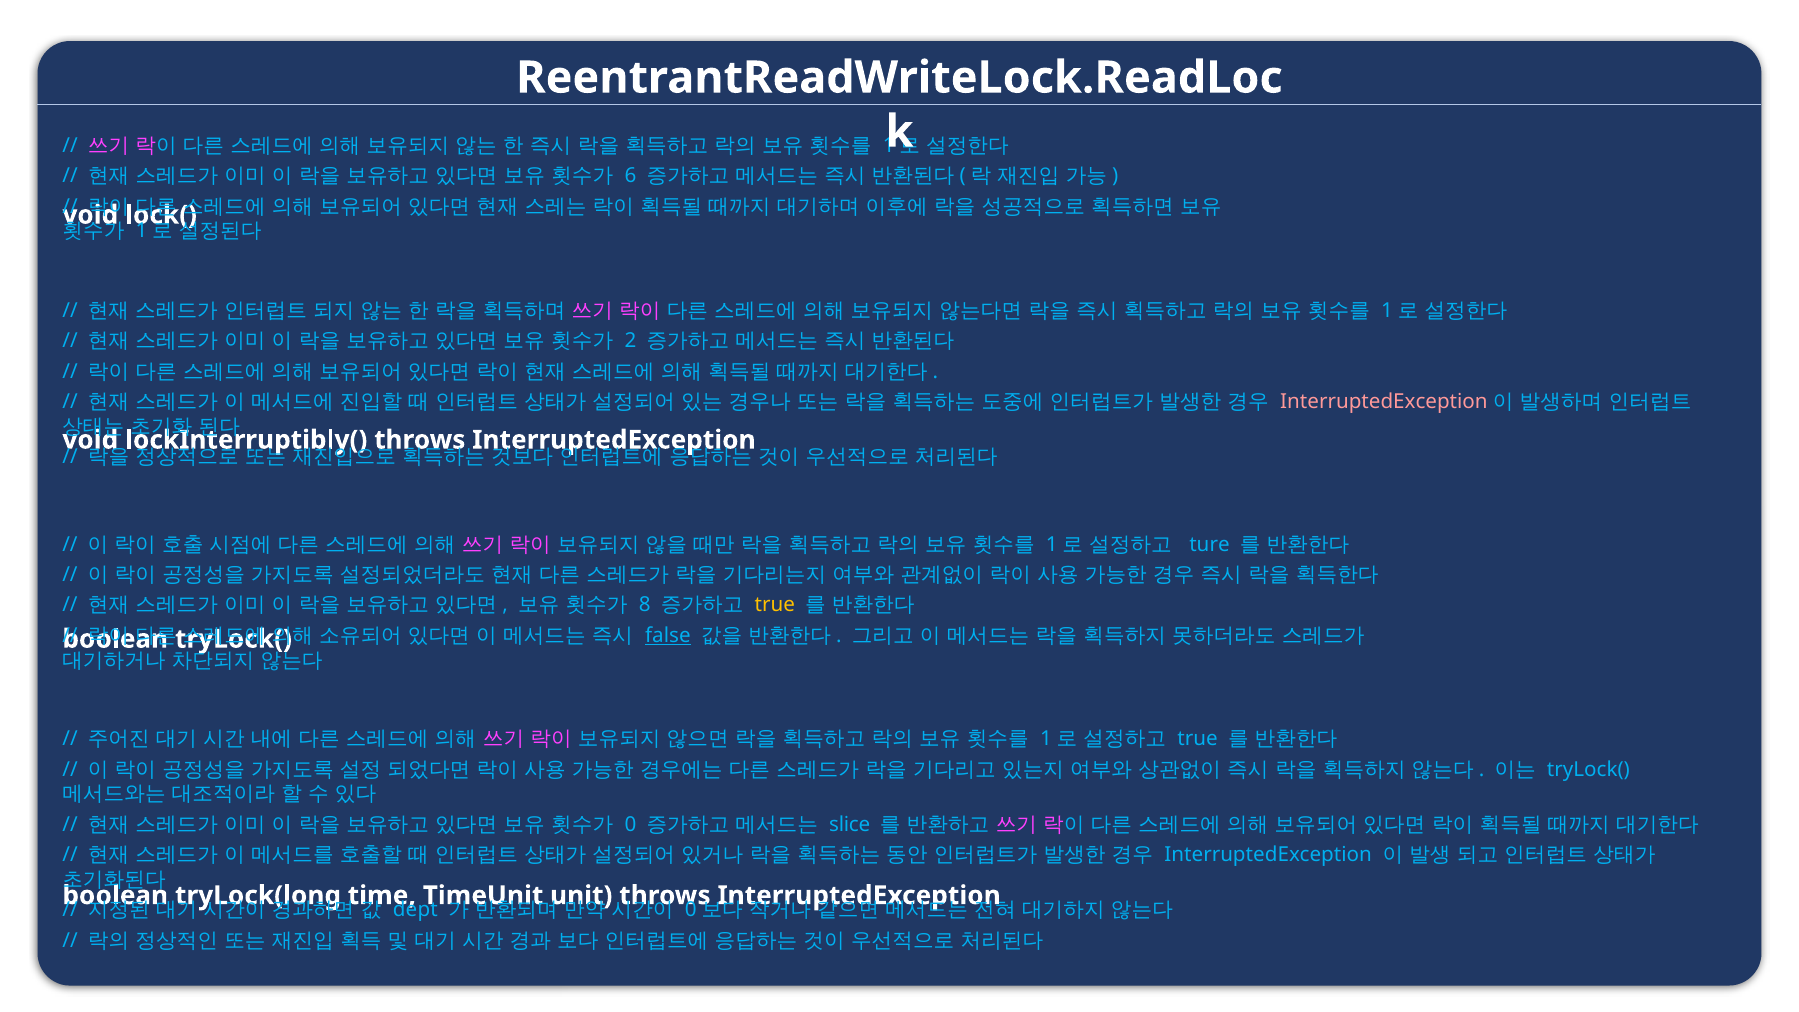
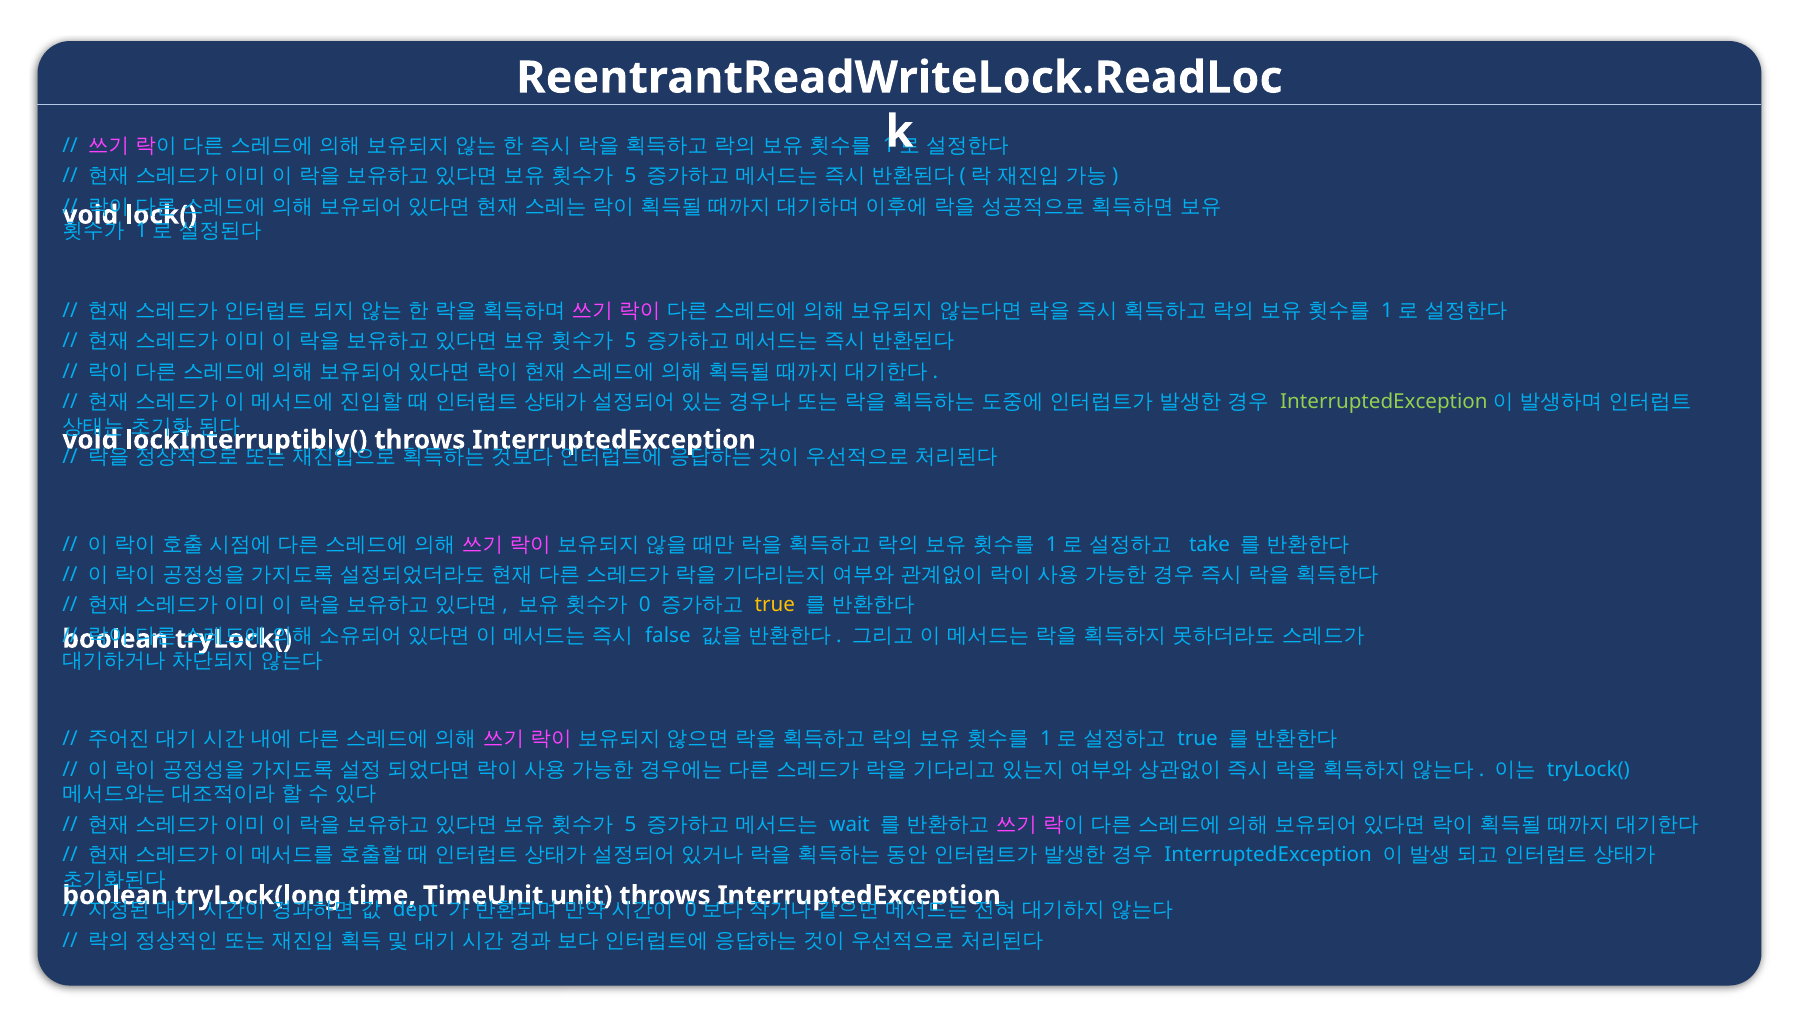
6: 6 -> 5 (631, 176)
2: 2 -> 5 (630, 341)
InterruptedException colour: pink -> light green (1384, 402)
ture: ture -> take (1210, 544)
8: 8 -> 0 (645, 605)
false underline: present -> none (668, 636)
0: 0 -> 5 (630, 824)
slice: slice -> wait (850, 824)
